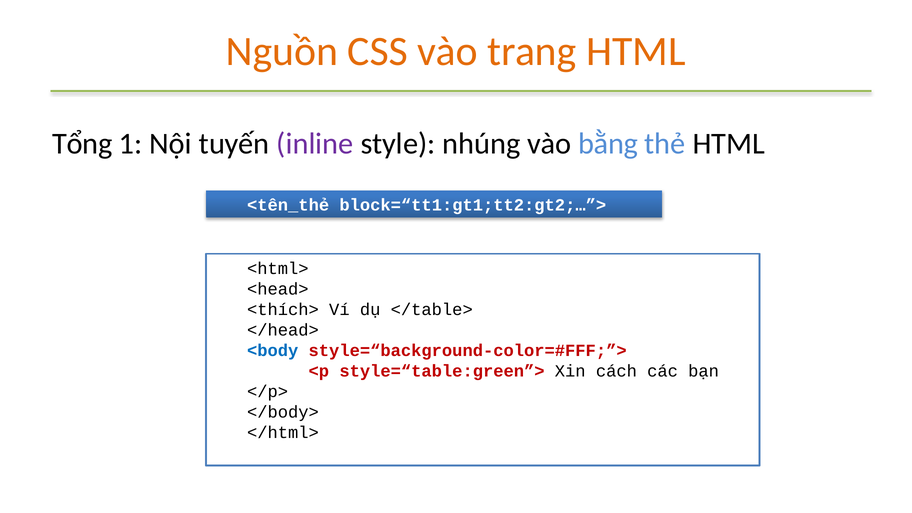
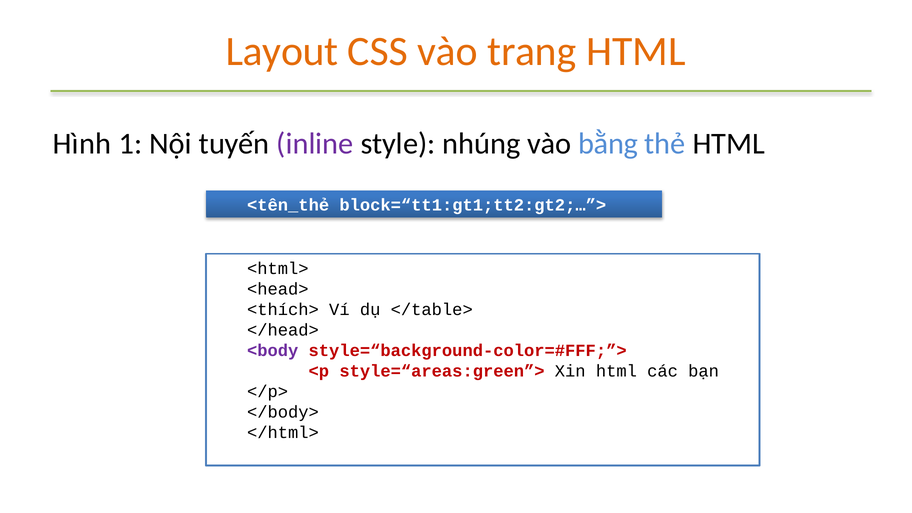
Nguồn: Nguồn -> Layout (282, 51)
Tổng: Tổng -> Hình (82, 144)
<body colour: blue -> purple (273, 351)
style=“table:green”>: style=“table:green”> -> style=“areas:green”> (442, 371)
Xin cách: cách -> html (616, 371)
